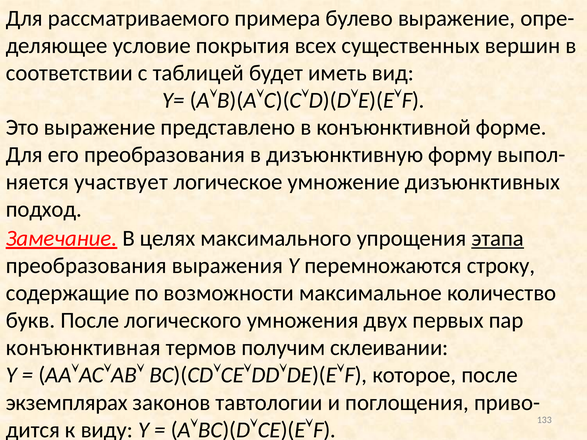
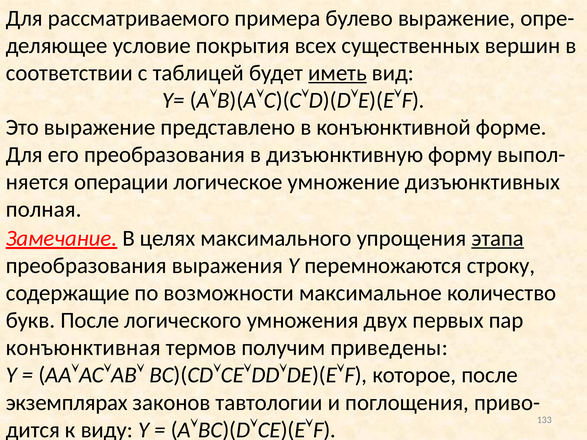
иметь underline: none -> present (338, 73)
участвует: участвует -> операции (121, 182)
подход: подход -> полная (44, 210)
склеивании: склеивании -> приведены (389, 348)
